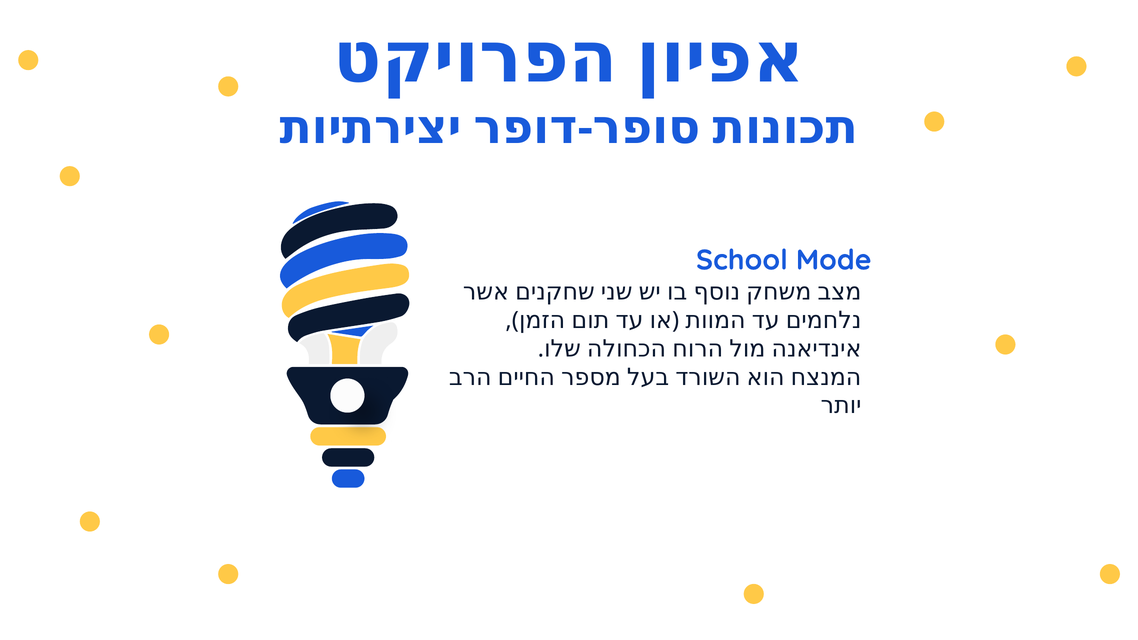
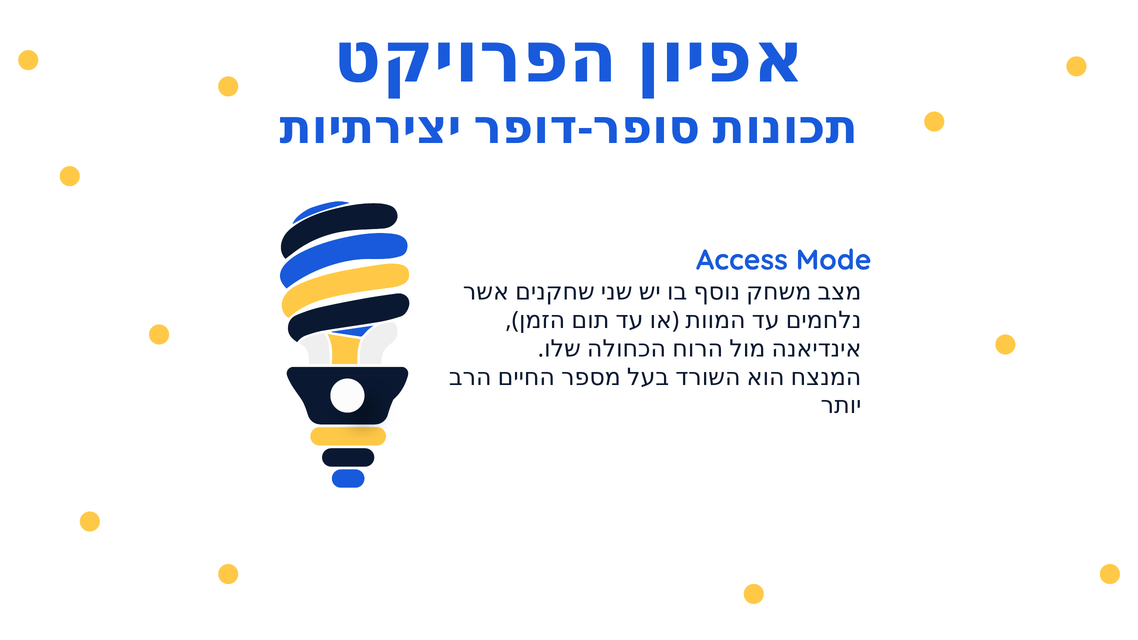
School: School -> Access (742, 260)
